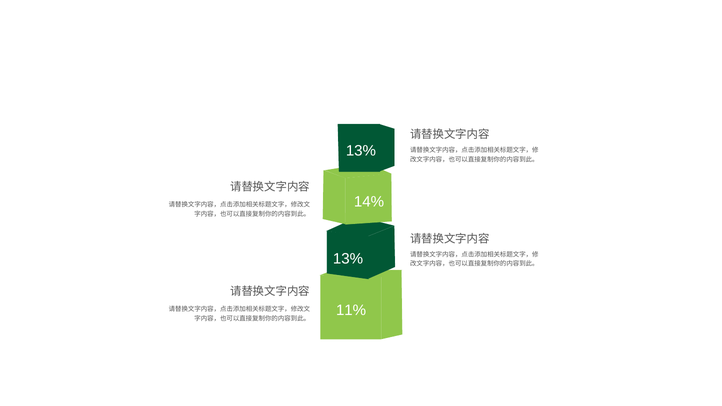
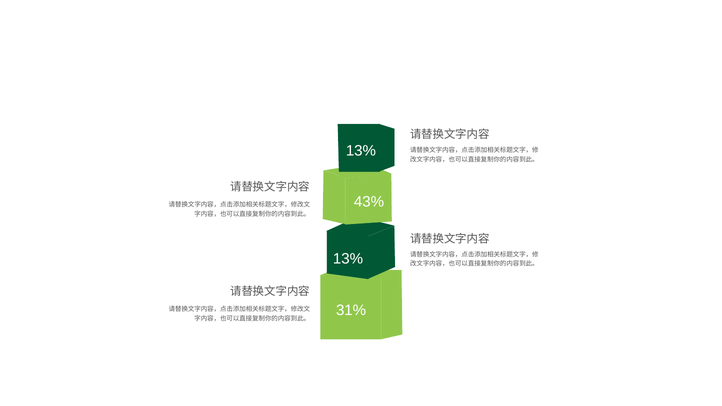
14%: 14% -> 43% (369, 202)
11%: 11% -> 31% (351, 310)
